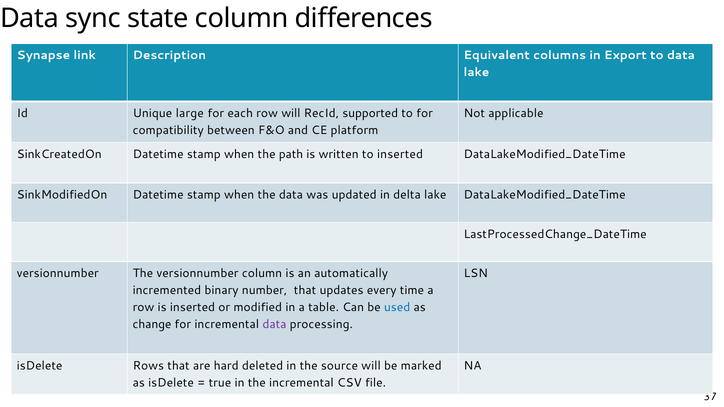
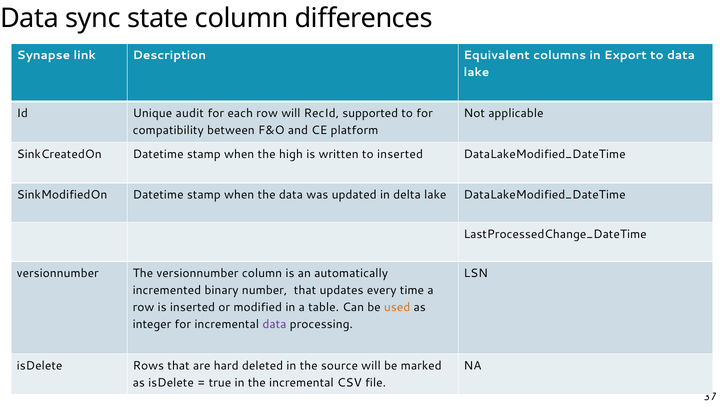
large: large -> audit (190, 113)
path: path -> high (291, 154)
used colour: blue -> orange (397, 308)
change: change -> integer (152, 325)
